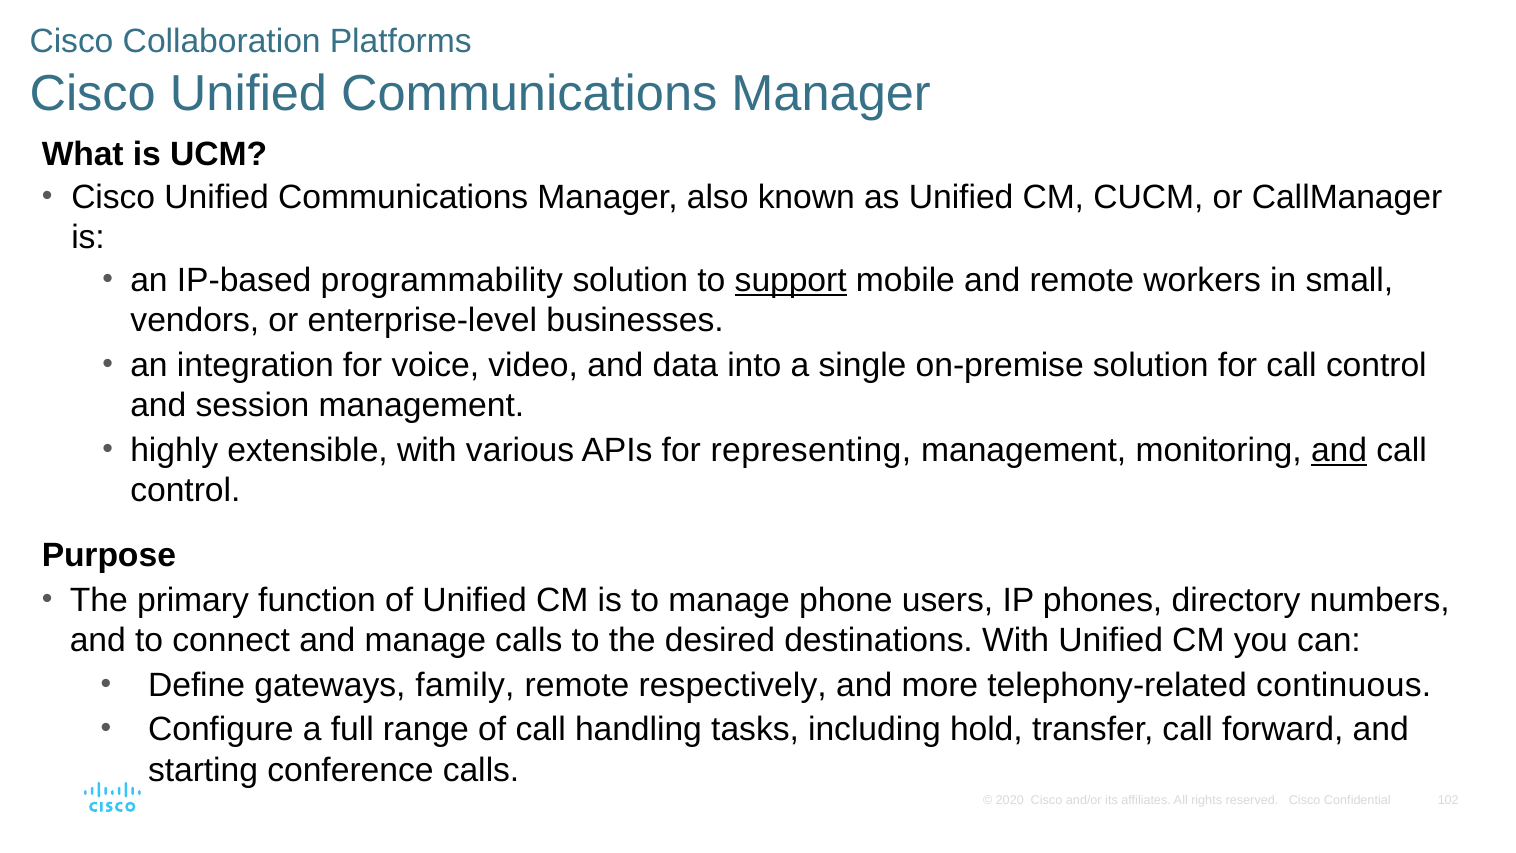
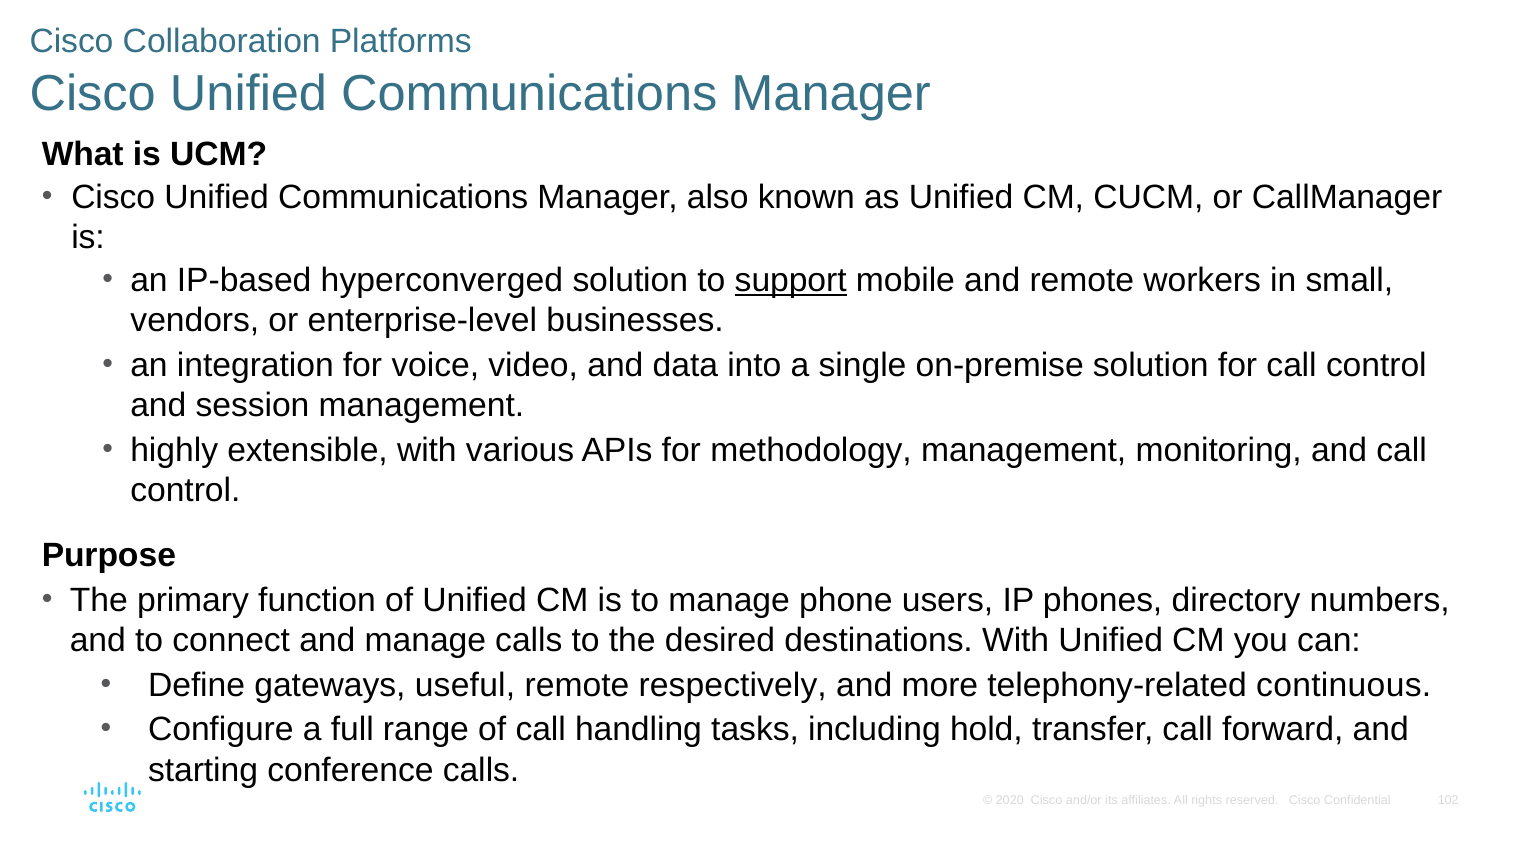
programmability: programmability -> hyperconverged (442, 280)
representing: representing -> methodology (811, 450)
and underline: present -> none (1339, 450)
family: family -> useful (465, 685)
